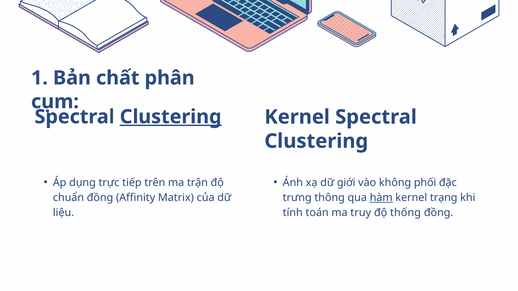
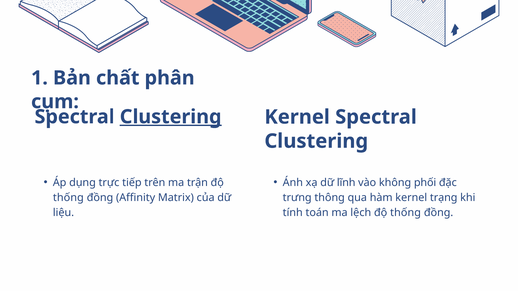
giới: giới -> lĩnh (346, 183)
chuẩn: chuẩn -> thống (68, 198)
hàm underline: present -> none (381, 198)
truy: truy -> lệch (361, 213)
